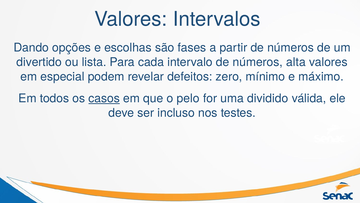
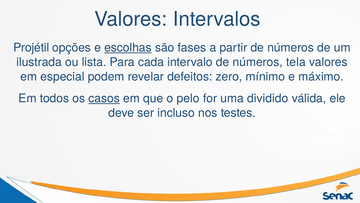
Dando: Dando -> Projétil (31, 48)
escolhas underline: none -> present (128, 48)
divertido: divertido -> ilustrada (39, 62)
alta: alta -> tela (296, 62)
